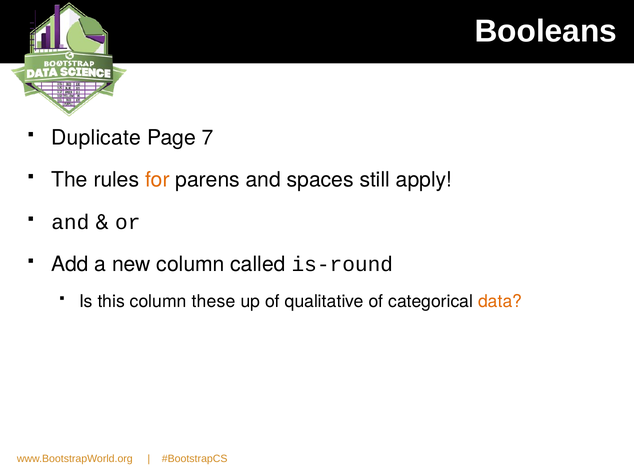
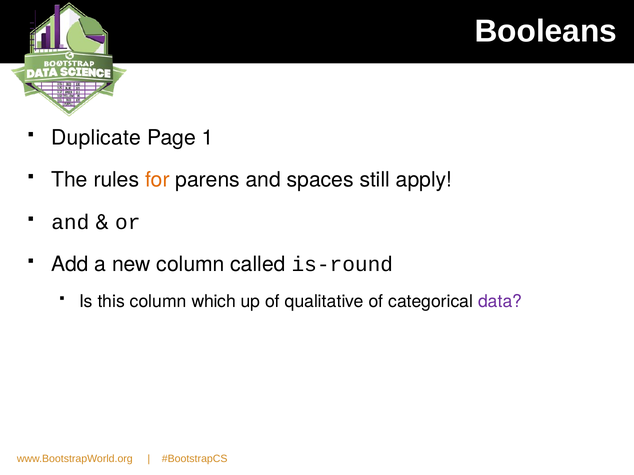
7: 7 -> 1 (208, 138)
these: these -> which (214, 302)
data colour: orange -> purple (500, 302)
